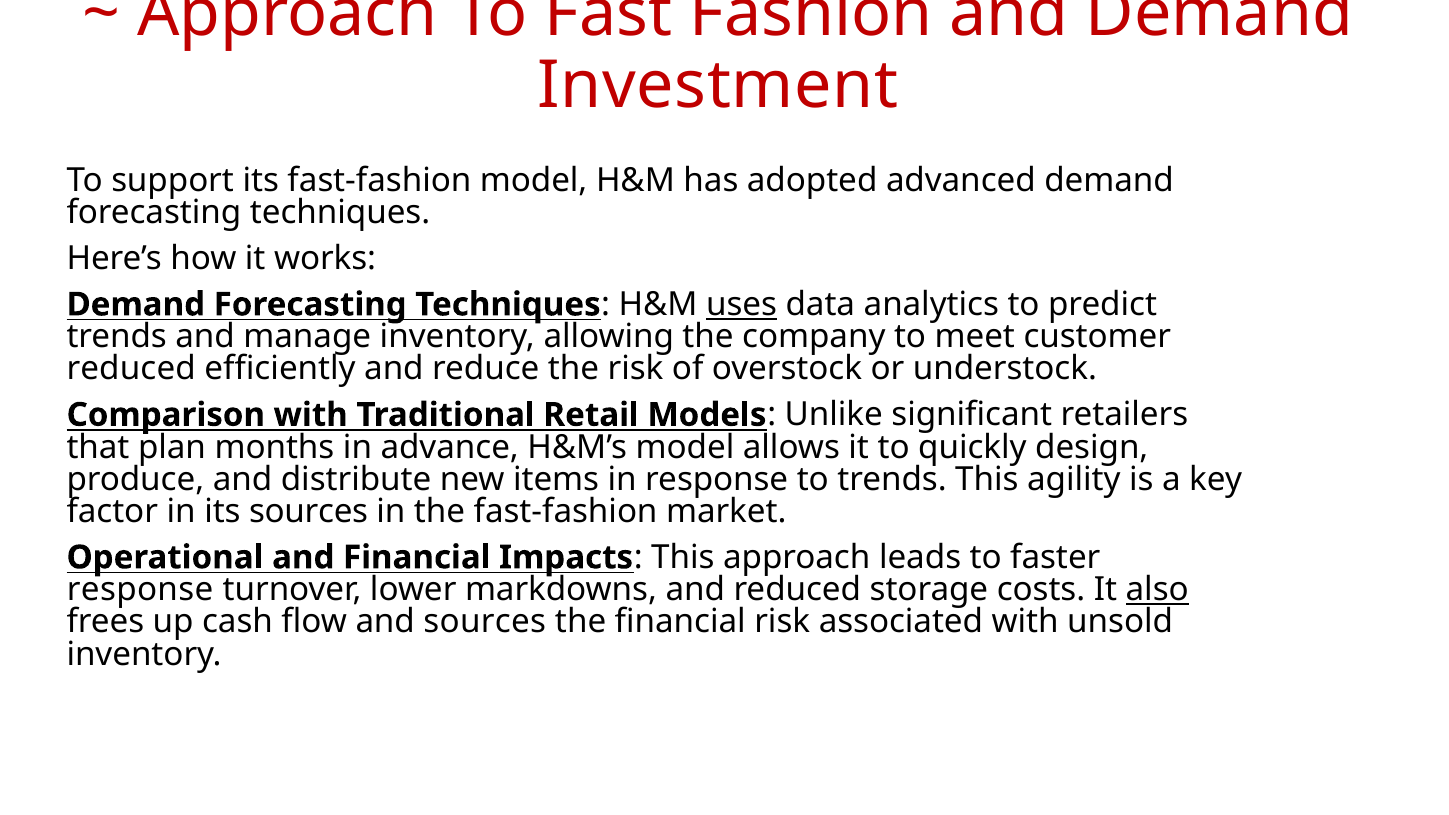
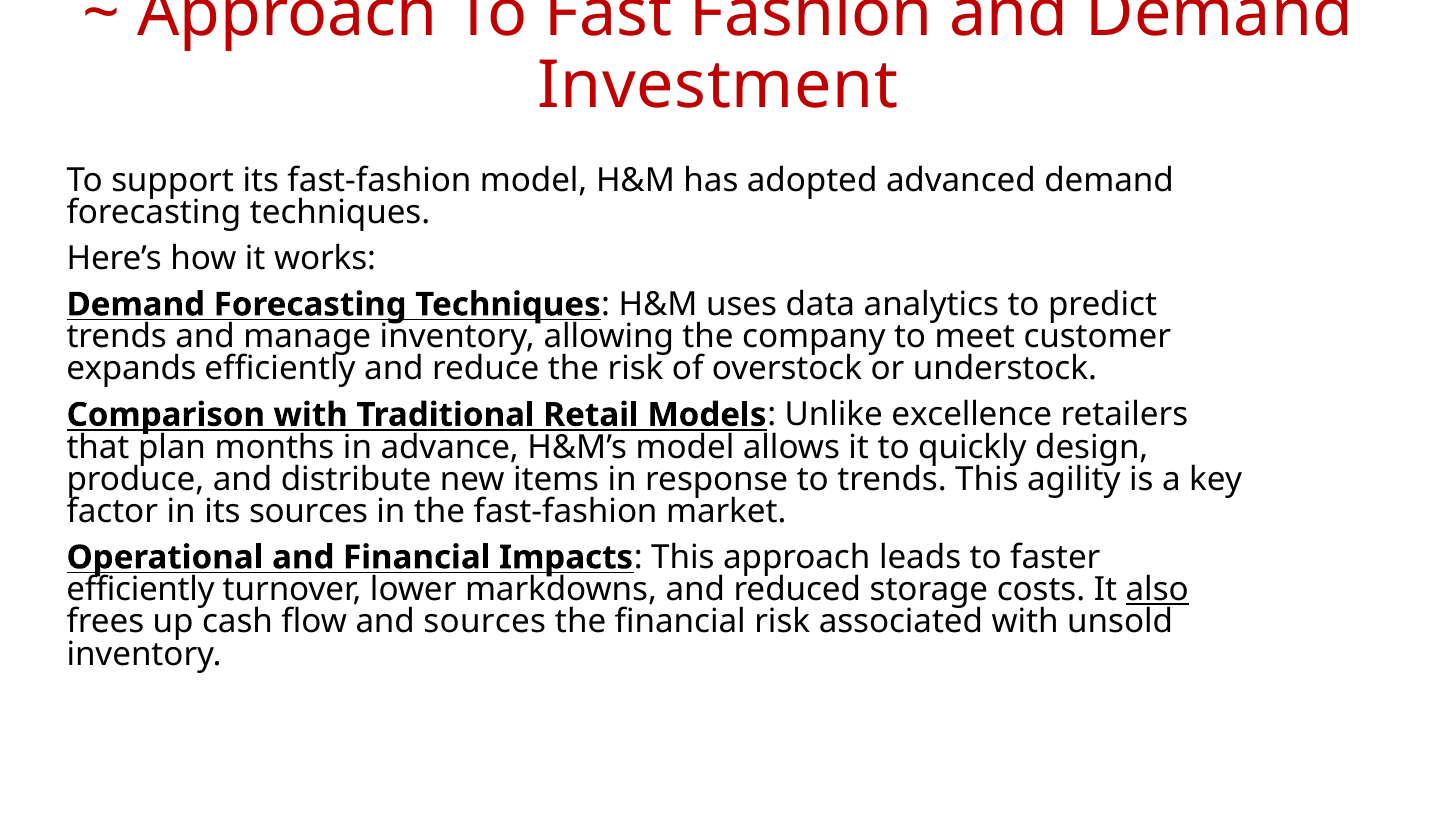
uses underline: present -> none (742, 305)
reduced: reduced -> expands (131, 369)
significant: significant -> excellence (972, 415)
response: response -> efficiently (140, 590)
